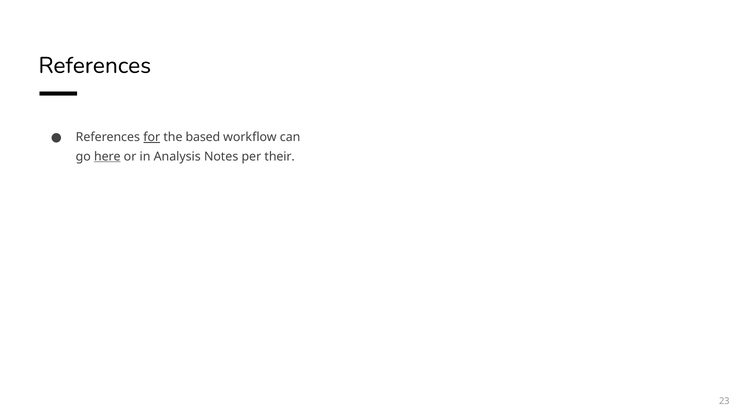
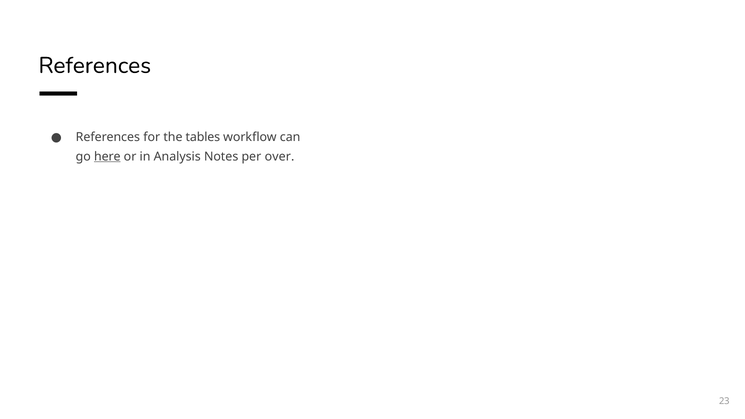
for underline: present -> none (152, 137)
based: based -> tables (203, 137)
their: their -> over (280, 157)
